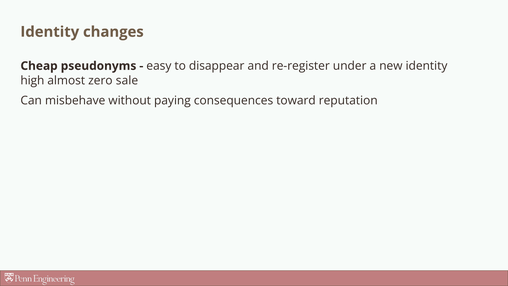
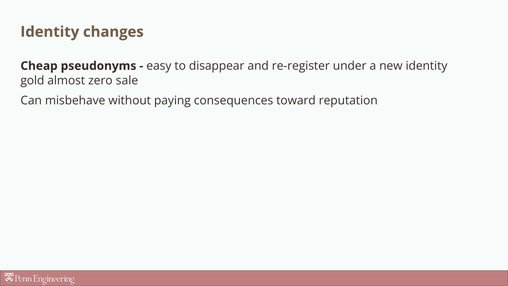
high: high -> gold (32, 81)
